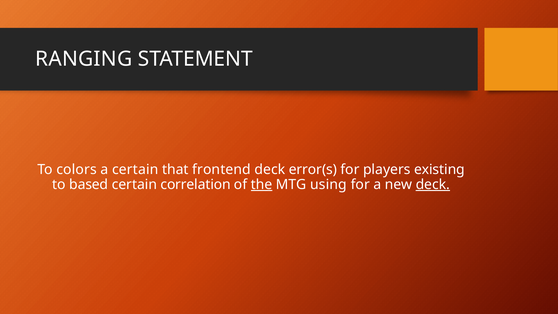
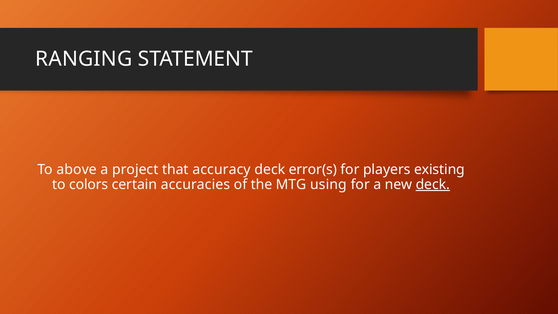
colors: colors -> above (77, 169)
a certain: certain -> project (135, 169)
frontend: frontend -> accuracy (222, 169)
based: based -> colors (89, 184)
correlation: correlation -> accuracies (195, 184)
the underline: present -> none (262, 184)
